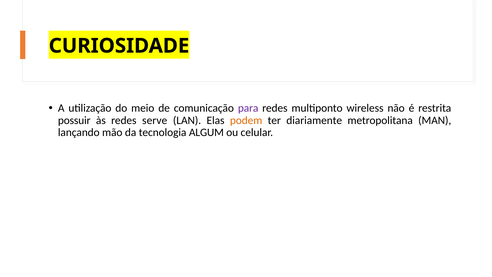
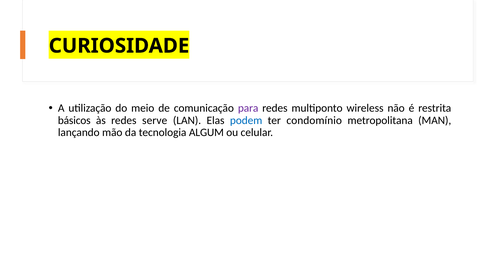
possuir: possuir -> básicos (74, 120)
podem colour: orange -> blue (246, 120)
diariamente: diariamente -> condomínio (314, 120)
